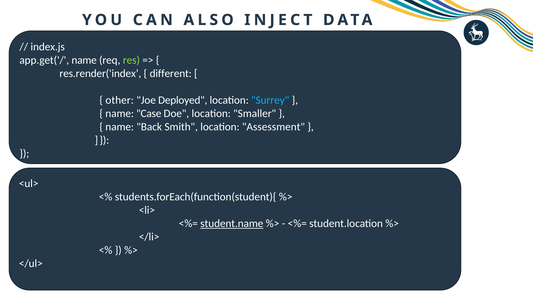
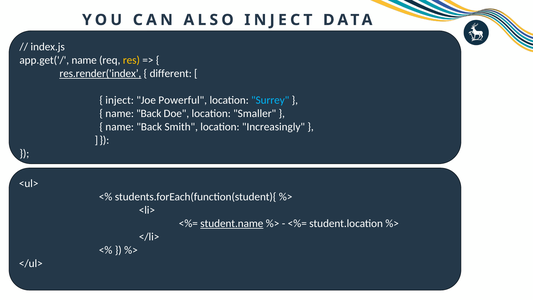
res colour: light green -> yellow (131, 60)
res.render('index underline: none -> present (100, 73)
other: other -> inject (120, 100)
Deployed: Deployed -> Powerful (183, 100)
Case: Case -> Back (149, 113)
Assessment: Assessment -> Increasingly (273, 127)
